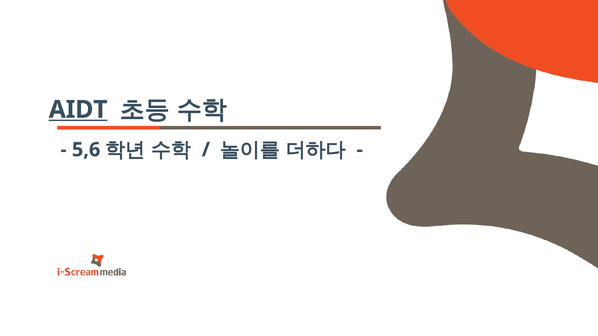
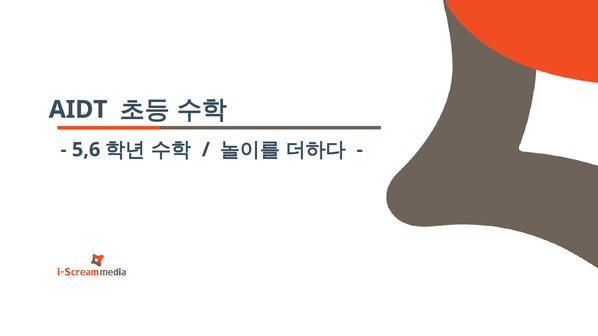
AIDT underline: present -> none (78, 110)
